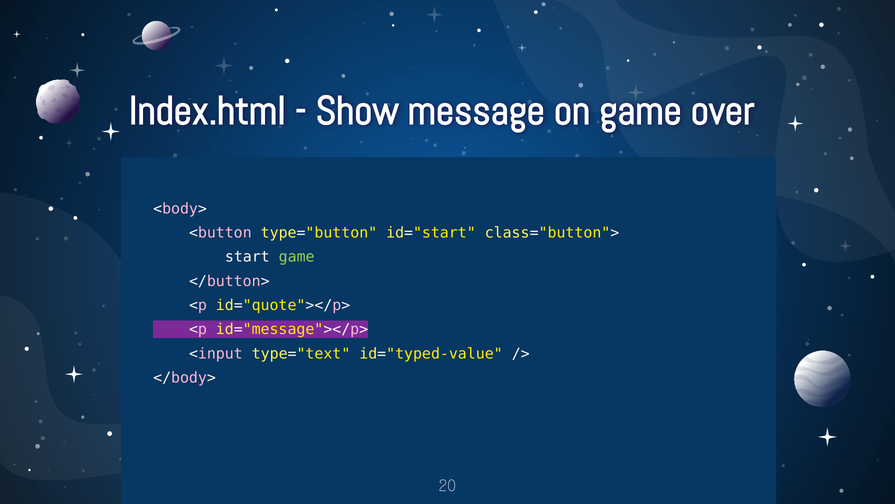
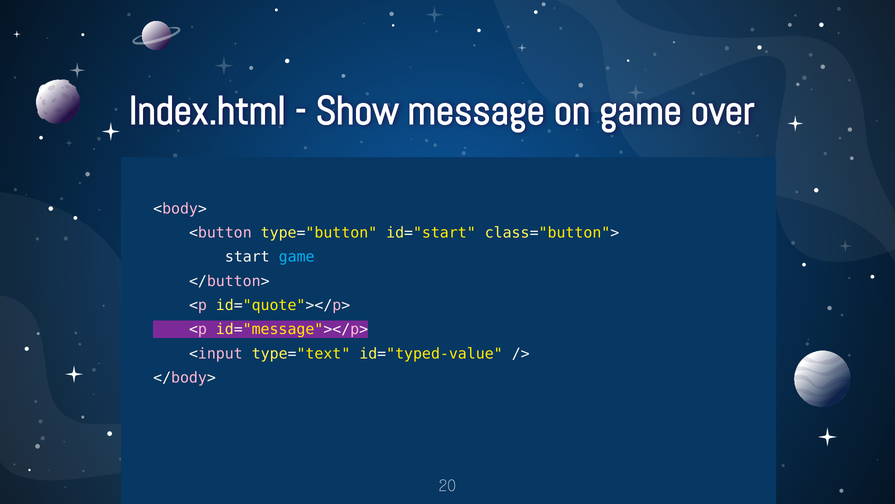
game colour: light green -> light blue (297, 257)
